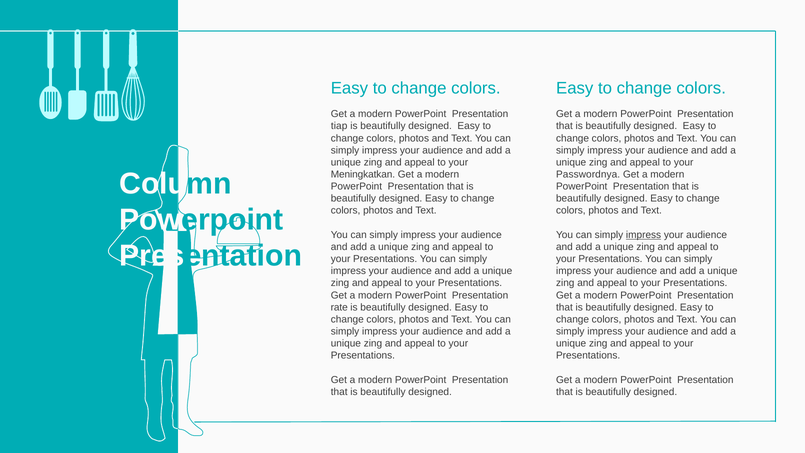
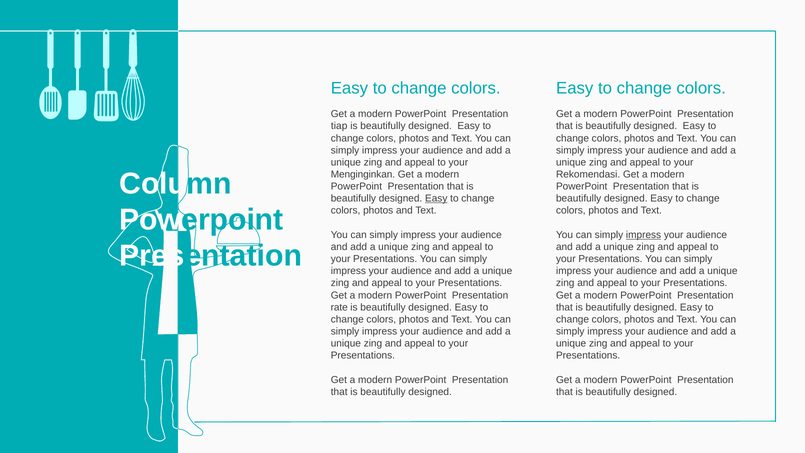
Meningkatkan: Meningkatkan -> Menginginkan (363, 174)
Passwordnya: Passwordnya -> Rekomendasi (588, 174)
Easy underline: none -> present (436, 199)
